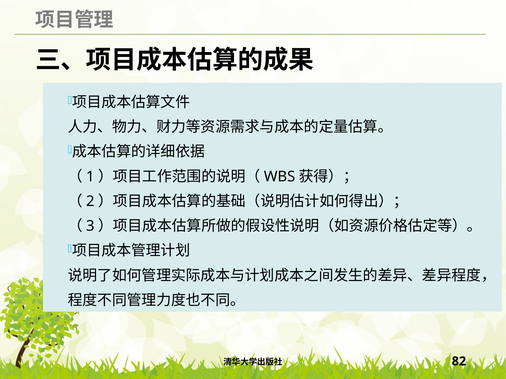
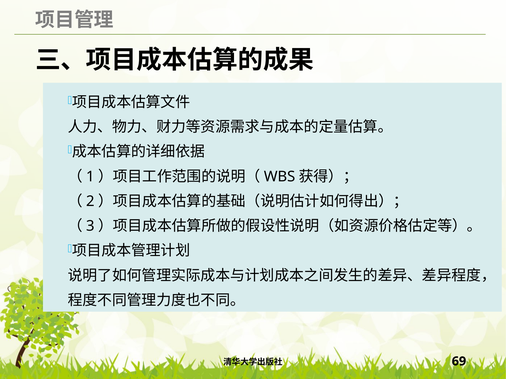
82: 82 -> 69 (459, 362)
